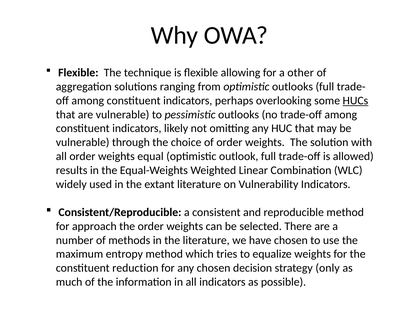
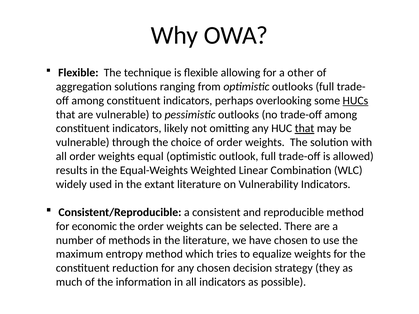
that underline: none -> present (305, 129)
approach: approach -> economic (94, 226)
only: only -> they (328, 268)
